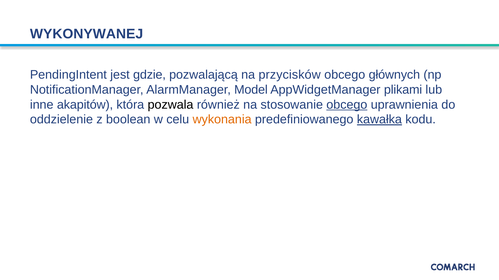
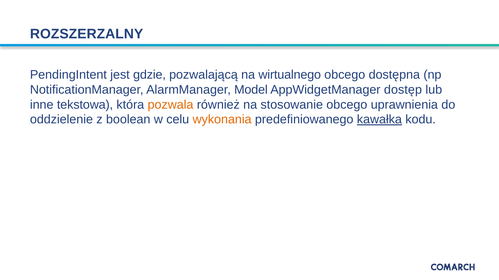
WYKONYWANEJ: WYKONYWANEJ -> ROZSZERZALNY (87, 34)
przycisków: przycisków -> wirtualnego (290, 75)
głównych: głównych -> dostępna (394, 75)
plikami: plikami -> dostęp (403, 90)
akapitów: akapitów -> tekstowa (85, 105)
pozwala colour: black -> orange (171, 105)
obcego underline: present -> none (347, 105)
